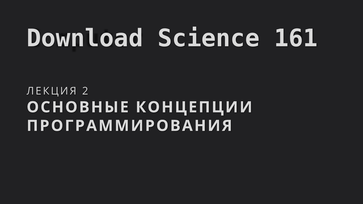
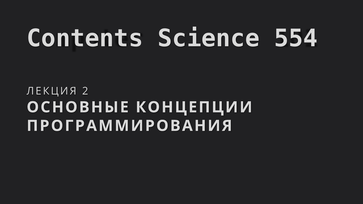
Download: Download -> Contents (85, 38)
161: 161 -> 554 (296, 38)
